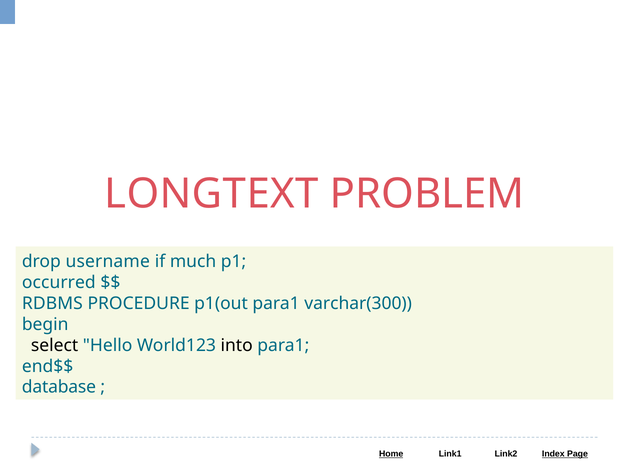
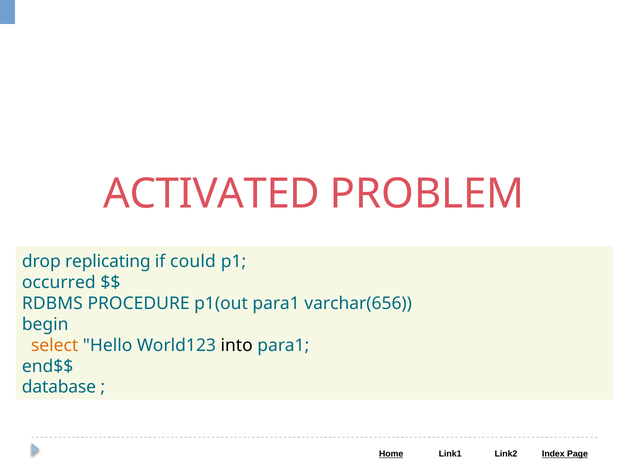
LONGTEXT: LONGTEXT -> ACTIVATED (212, 194)
username: username -> replicating (108, 261)
much: much -> could (193, 261)
varchar(300: varchar(300 -> varchar(656 (358, 303)
select colour: black -> orange (55, 345)
